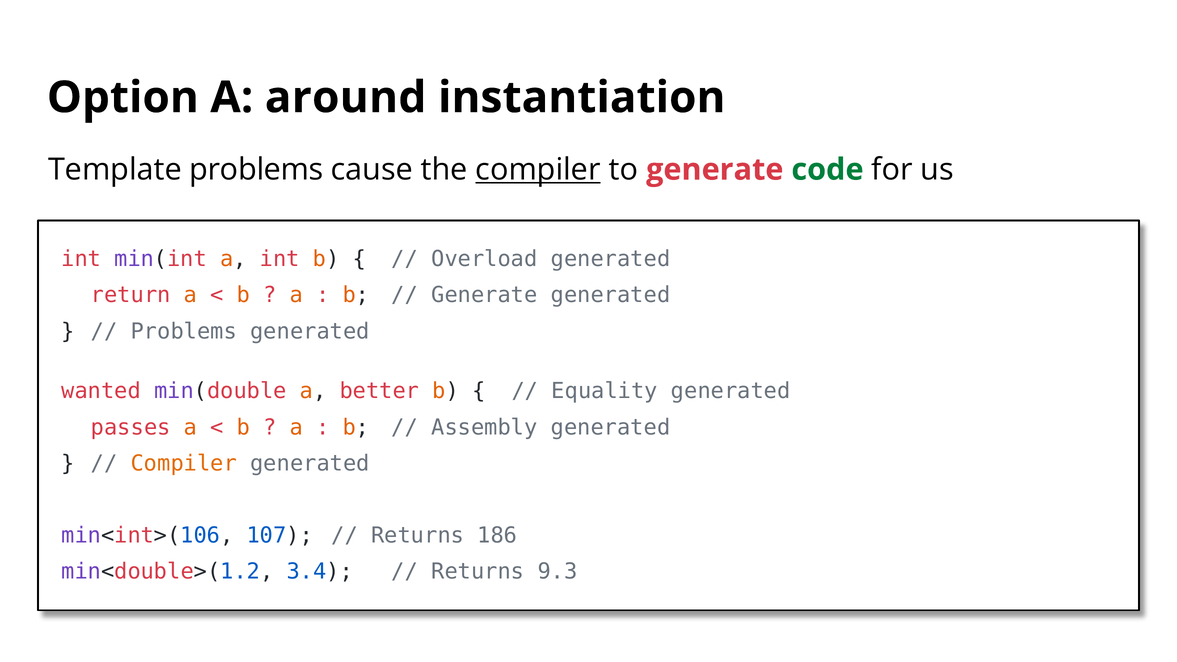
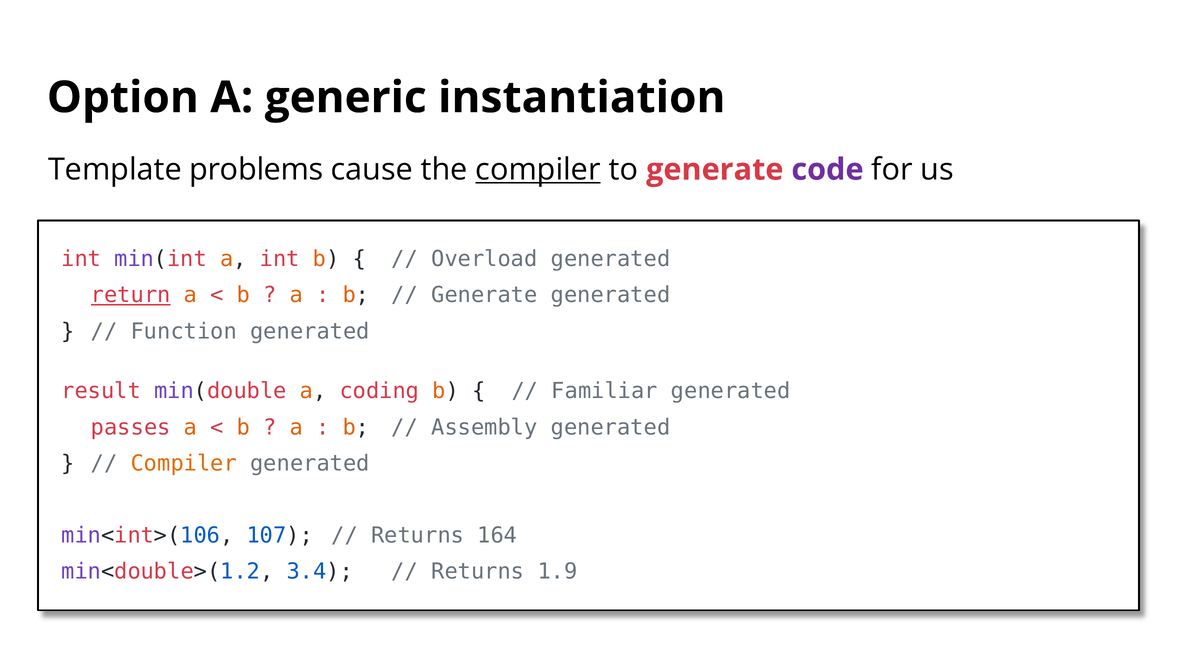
around: around -> generic (346, 98)
code colour: green -> purple (827, 170)
return underline: none -> present (131, 295)
Problems: Problems -> Function (184, 331)
wanted: wanted -> result (101, 391)
better: better -> coding (379, 391)
Equality: Equality -> Familiar (605, 391)
186: 186 -> 164 (497, 536)
9.3: 9.3 -> 1.9 (557, 572)
